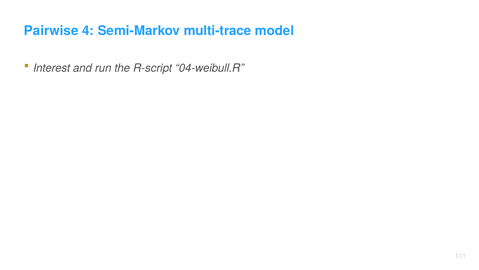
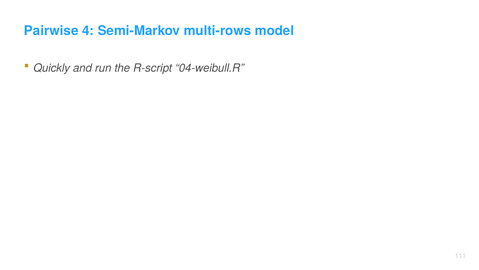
multi-trace: multi-trace -> multi-rows (217, 31)
Interest: Interest -> Quickly (52, 68)
